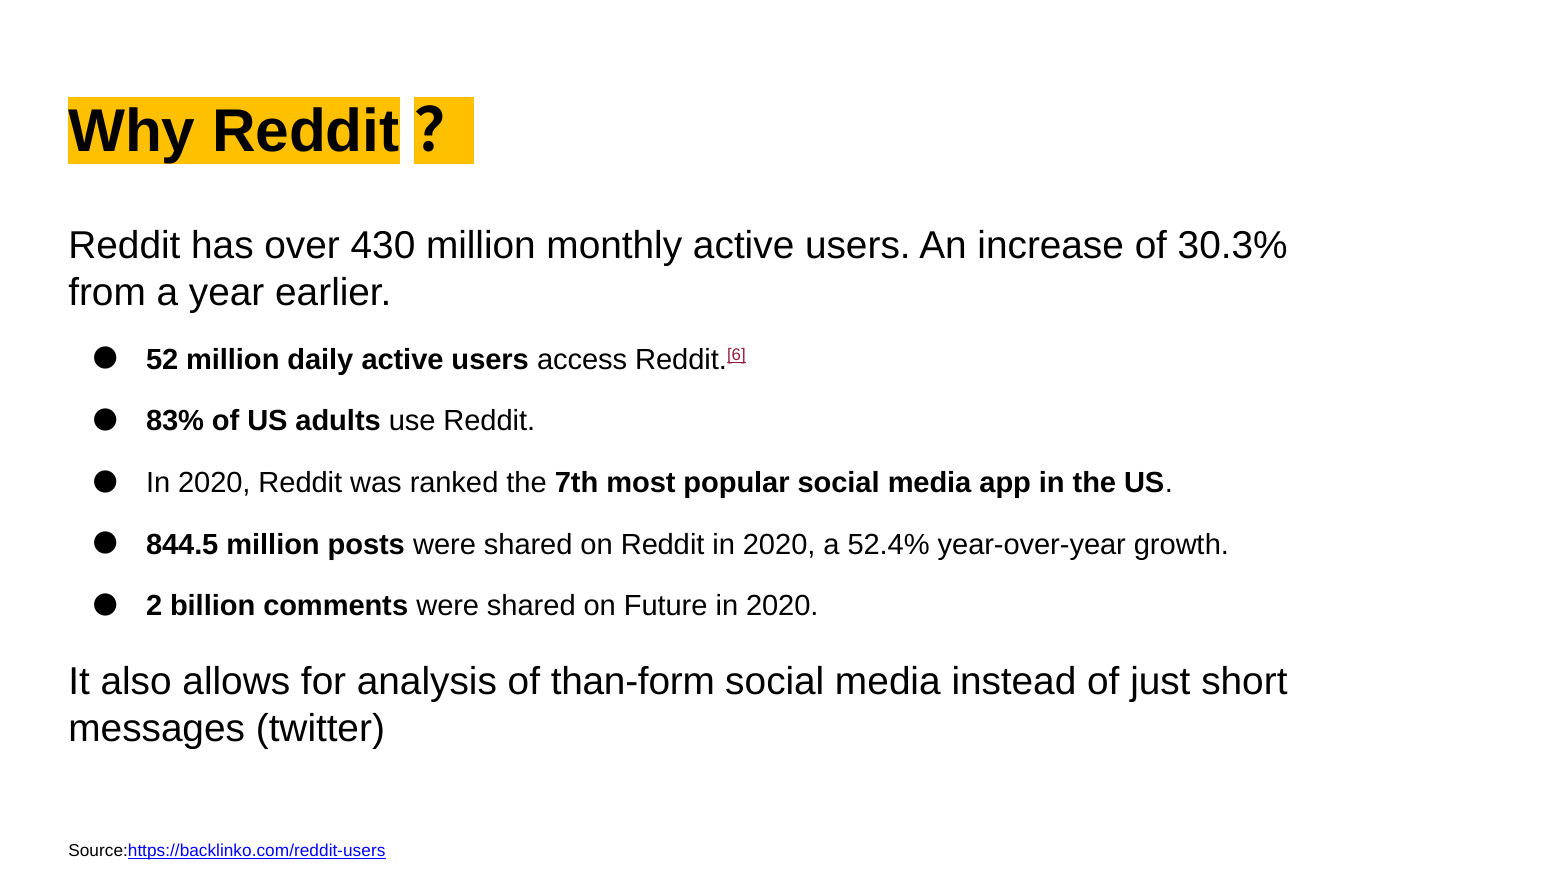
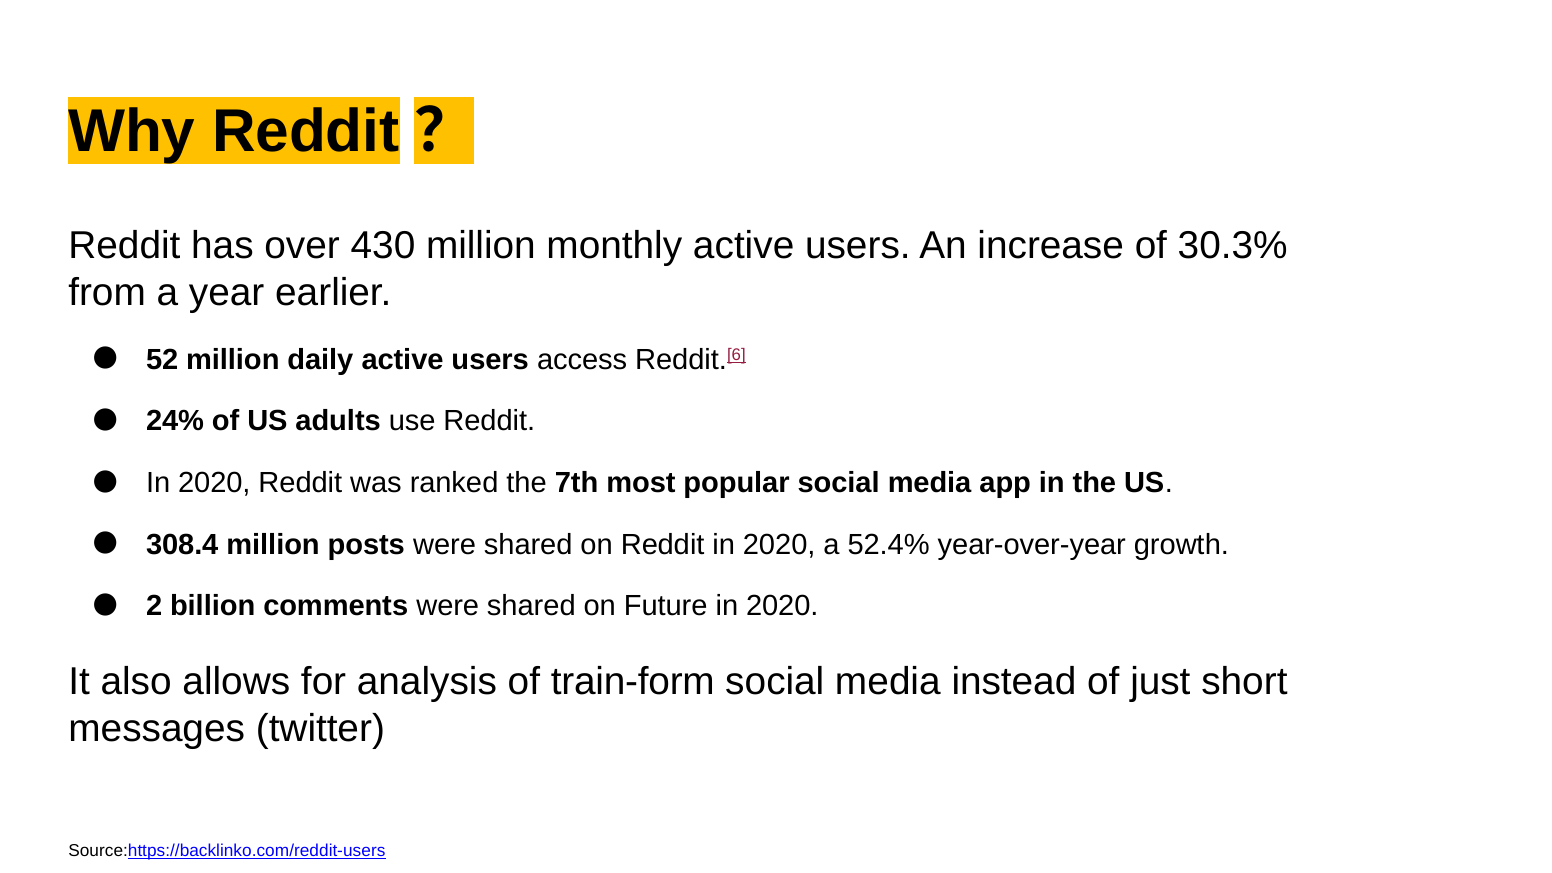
83%: 83% -> 24% (175, 421)
844.5: 844.5 -> 308.4 (182, 545)
than-form: than-form -> train-form (633, 682)
